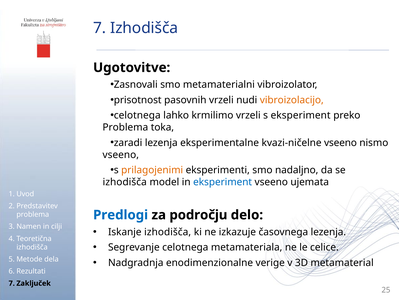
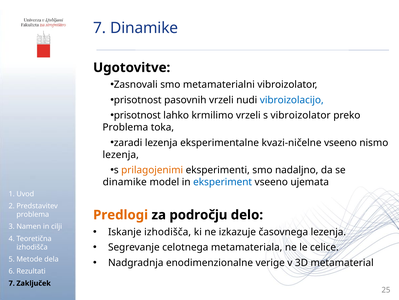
7 Izhodišča: Izhodišča -> Dinamike (144, 28)
vibroizolacijo colour: orange -> blue (292, 100)
celotnega: celotnega -> prisotnost (137, 115)
s eksperiment: eksperiment -> vibroizolator (301, 115)
vseeno: vseeno -> lezenja (121, 154)
izhodišča: izhodišča -> dinamike (125, 182)
Predlogi colour: blue -> orange (121, 214)
